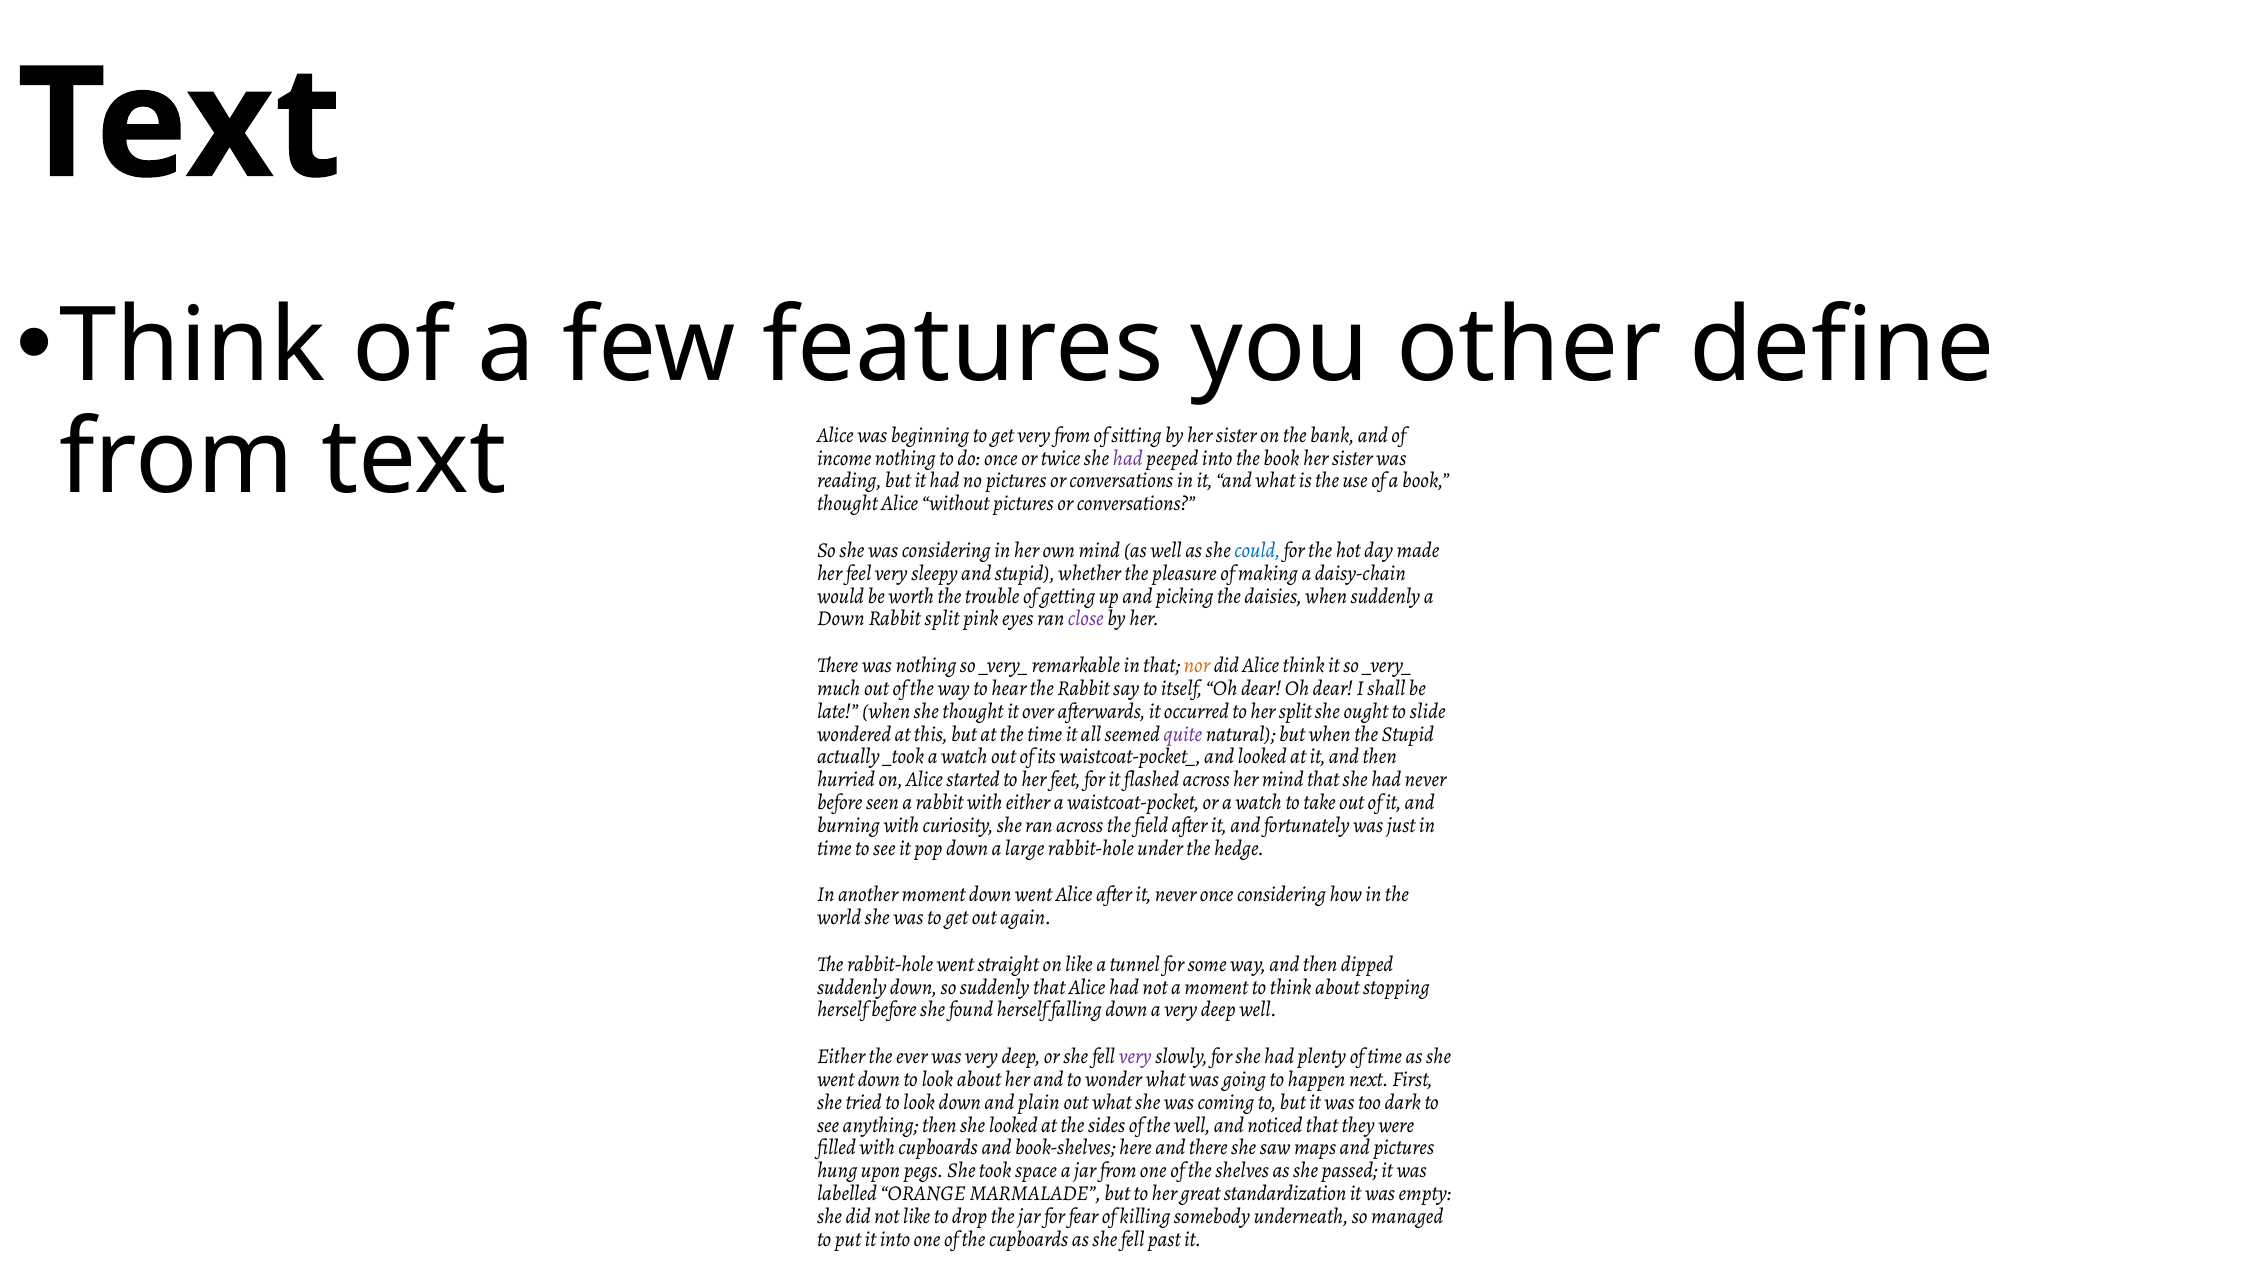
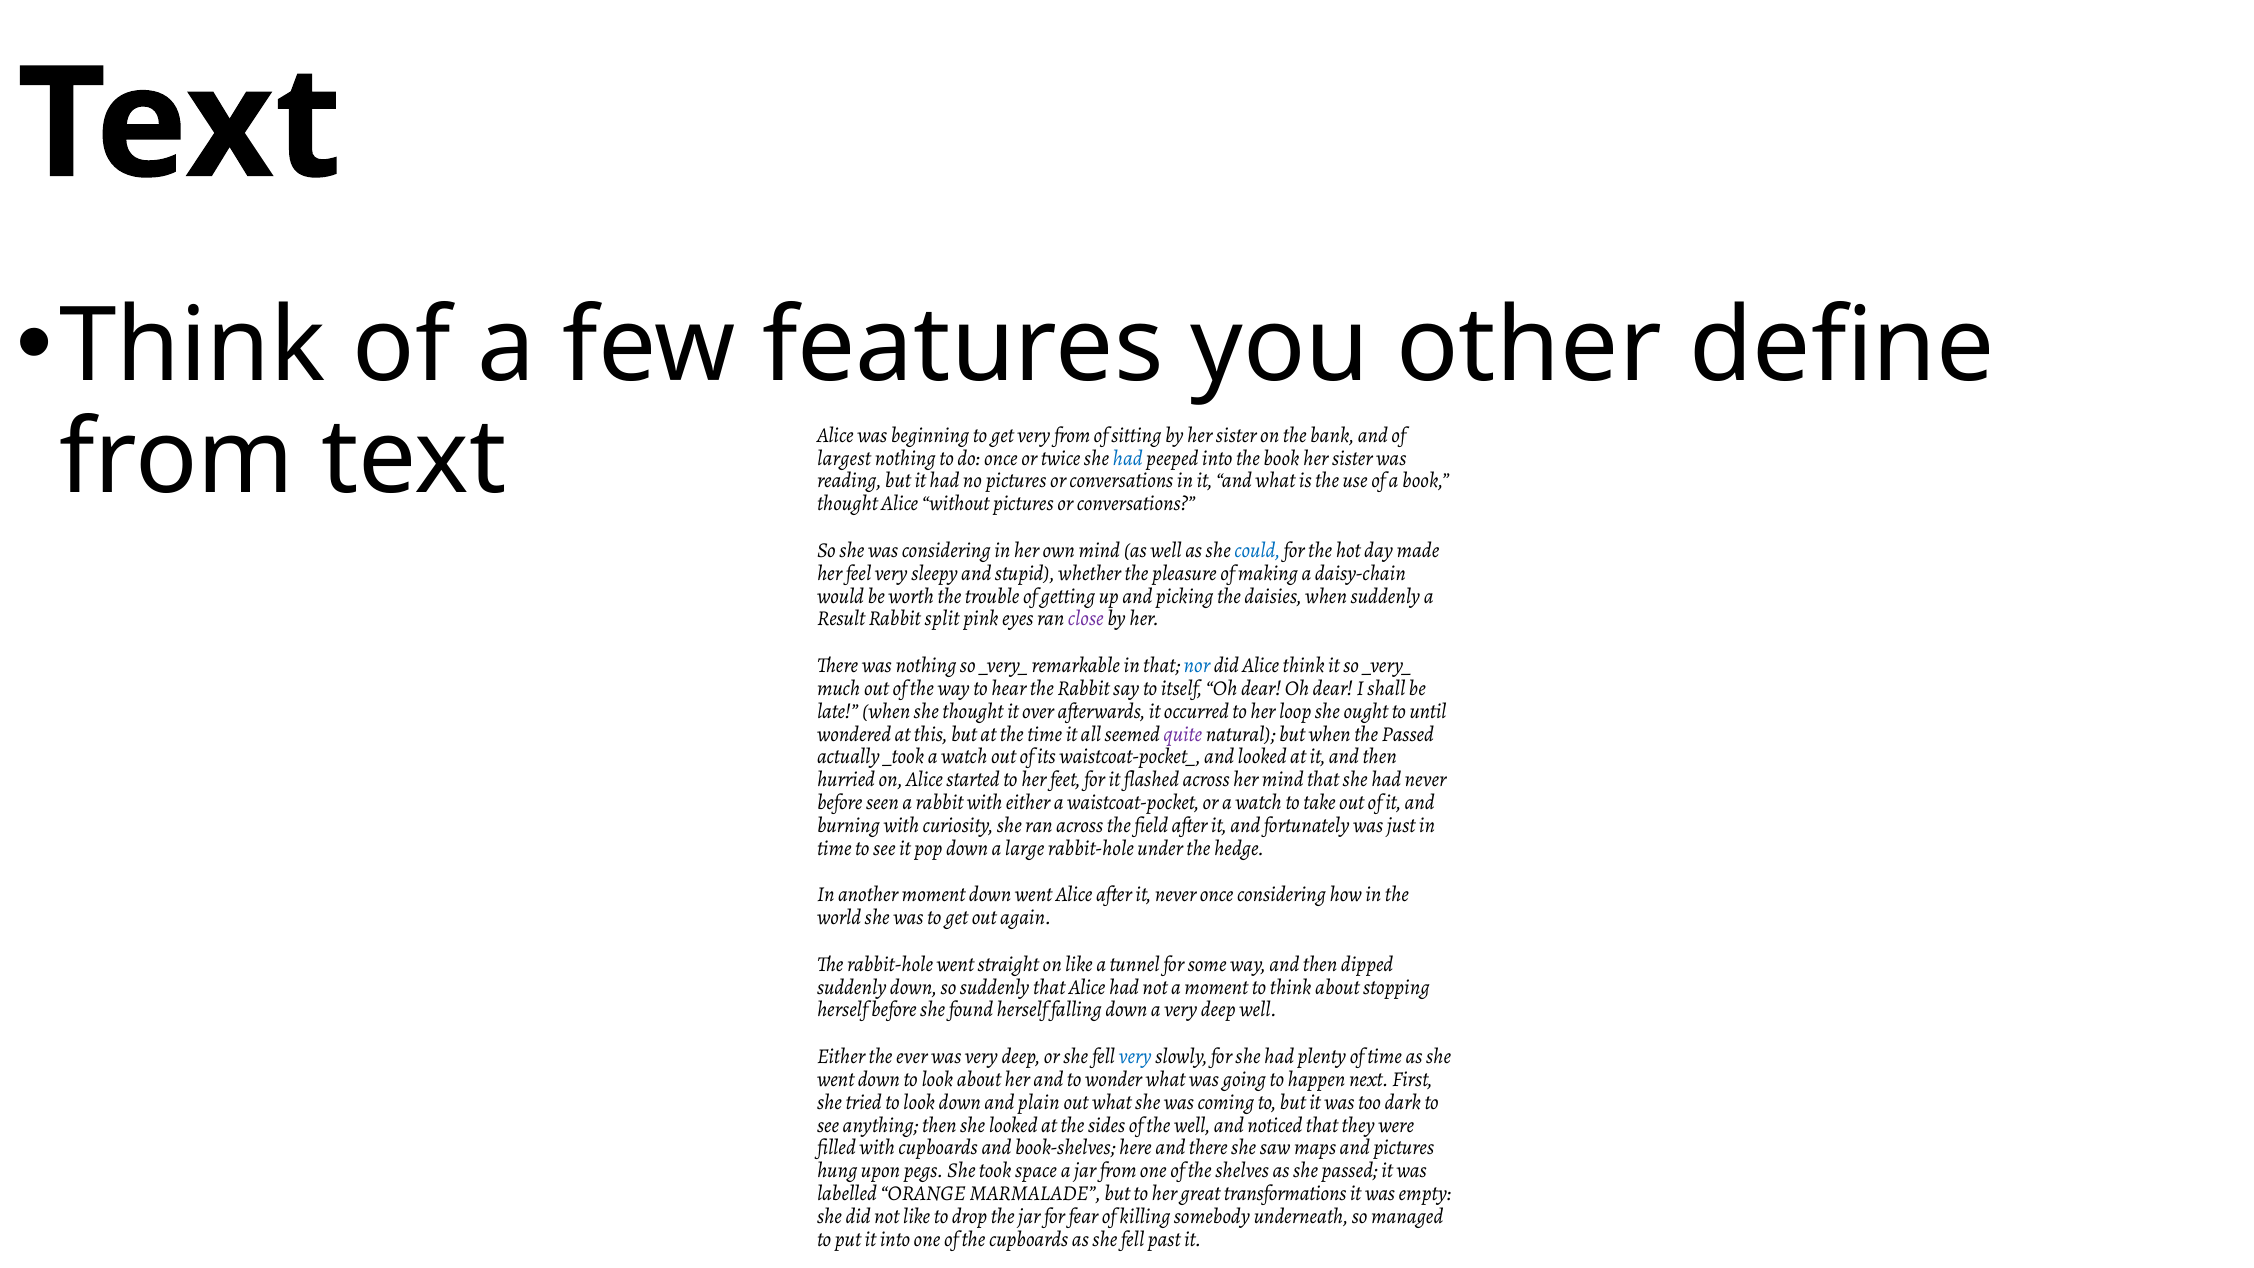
income: income -> largest (844, 458)
had colour: purple -> blue (1128, 458)
Down: Down -> Result (841, 619)
nor colour: orange -> blue (1197, 665)
her split: split -> loop (1295, 711)
slide: slide -> until (1428, 711)
the Stupid: Stupid -> Passed (1408, 734)
very colour: purple -> blue (1135, 1056)
standardization: standardization -> transformations (1285, 1194)
